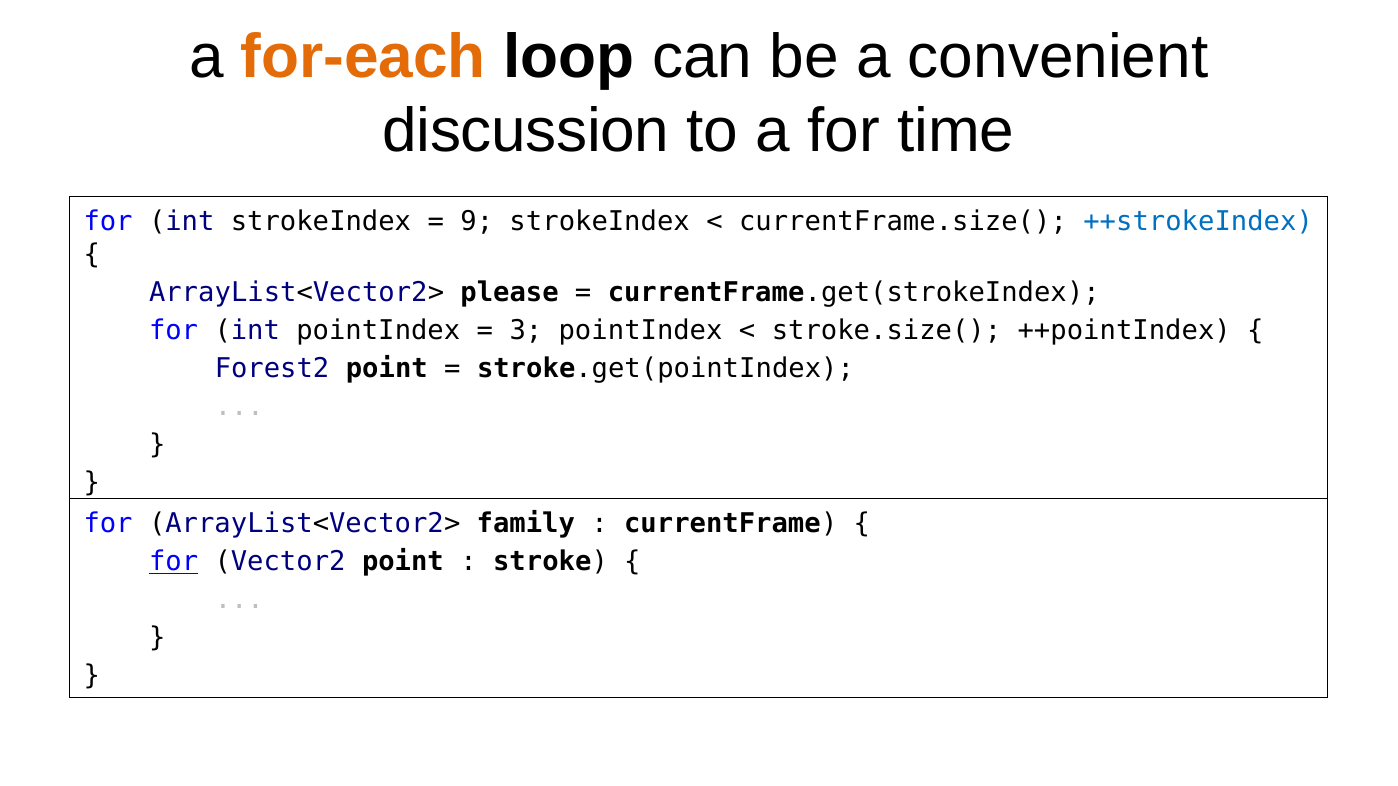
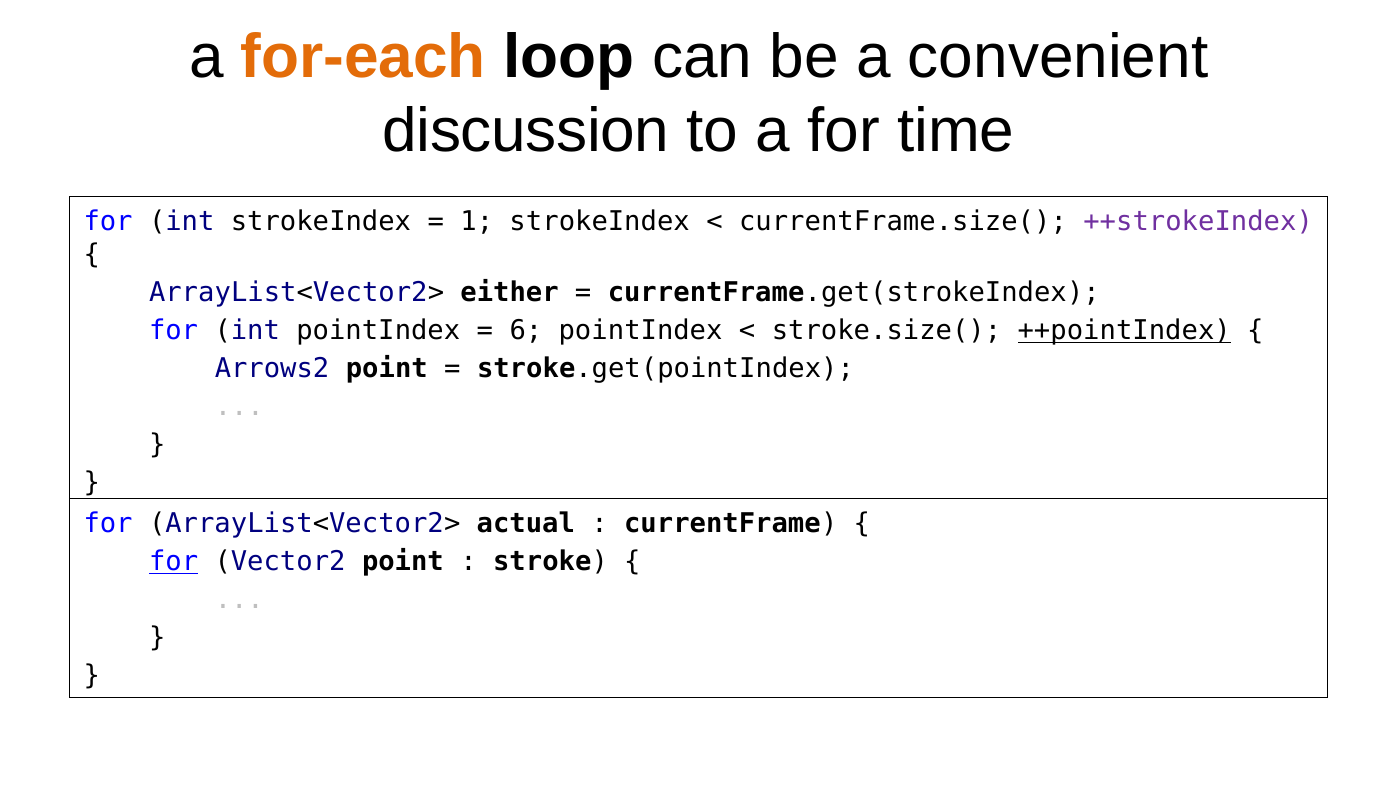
9: 9 -> 1 (477, 222)
++strokeIndex colour: blue -> purple (1198, 222)
please: please -> either (510, 293)
3: 3 -> 6 (526, 331)
++pointIndex underline: none -> present (1124, 331)
Forest2: Forest2 -> Arrows2 (272, 369)
family: family -> actual (526, 524)
